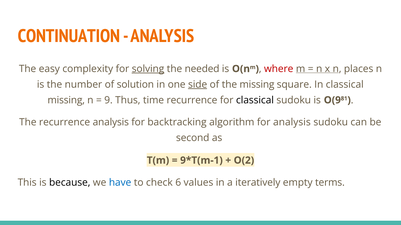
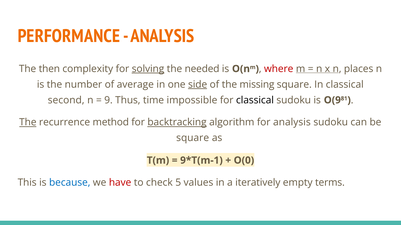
CONTINUATION: CONTINUATION -> PERFORMANCE (69, 36)
easy: easy -> then (49, 69)
solution: solution -> average (135, 85)
missing: missing -> second (66, 100)
time recurrence: recurrence -> impossible (192, 100)
The underline: none -> present (28, 123)
recurrence analysis: analysis -> method (111, 123)
backtracking underline: none -> present (177, 123)
second: second -> square (193, 138)
O(2: O(2 -> O(0 (244, 161)
because colour: black -> blue (70, 183)
have colour: blue -> red (120, 183)
6: 6 -> 5 (178, 183)
